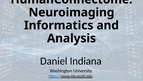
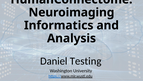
Indiana: Indiana -> Testing (86, 61)
